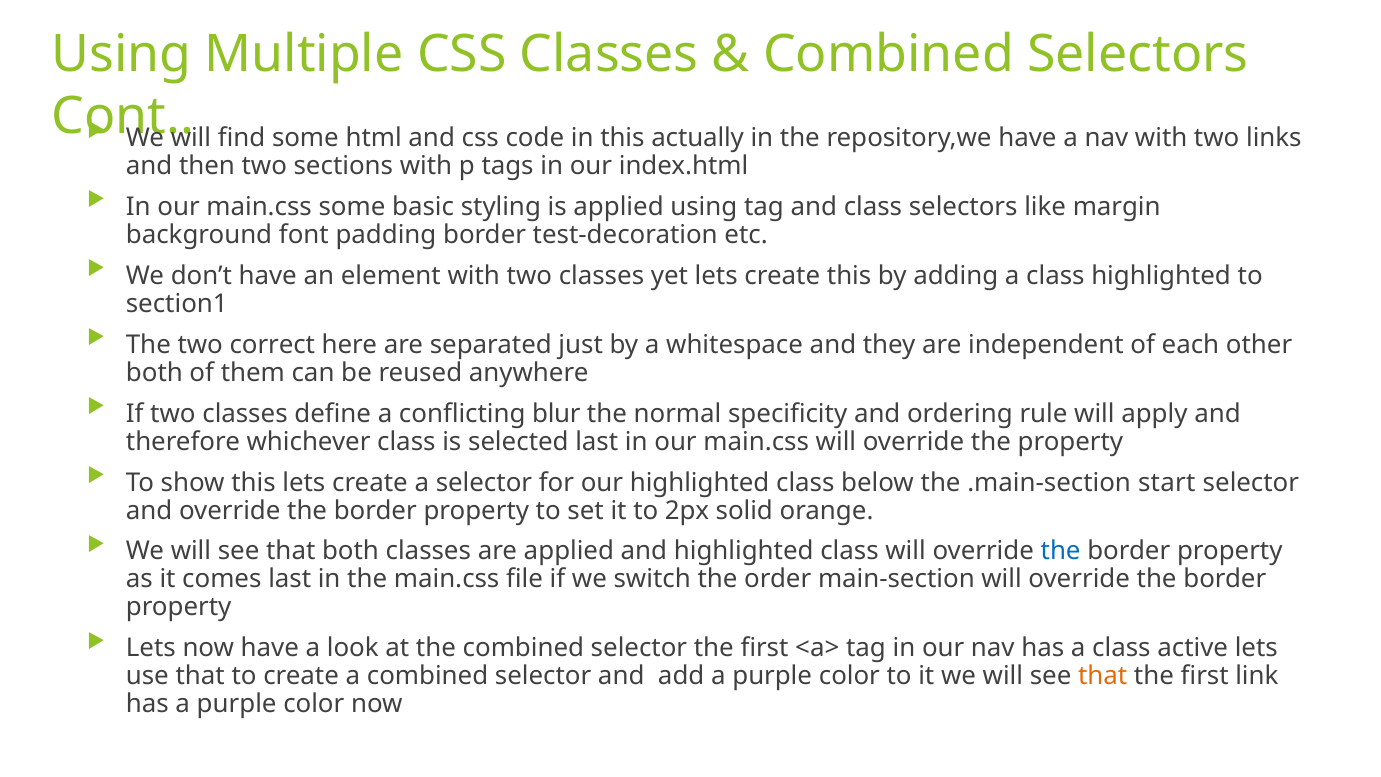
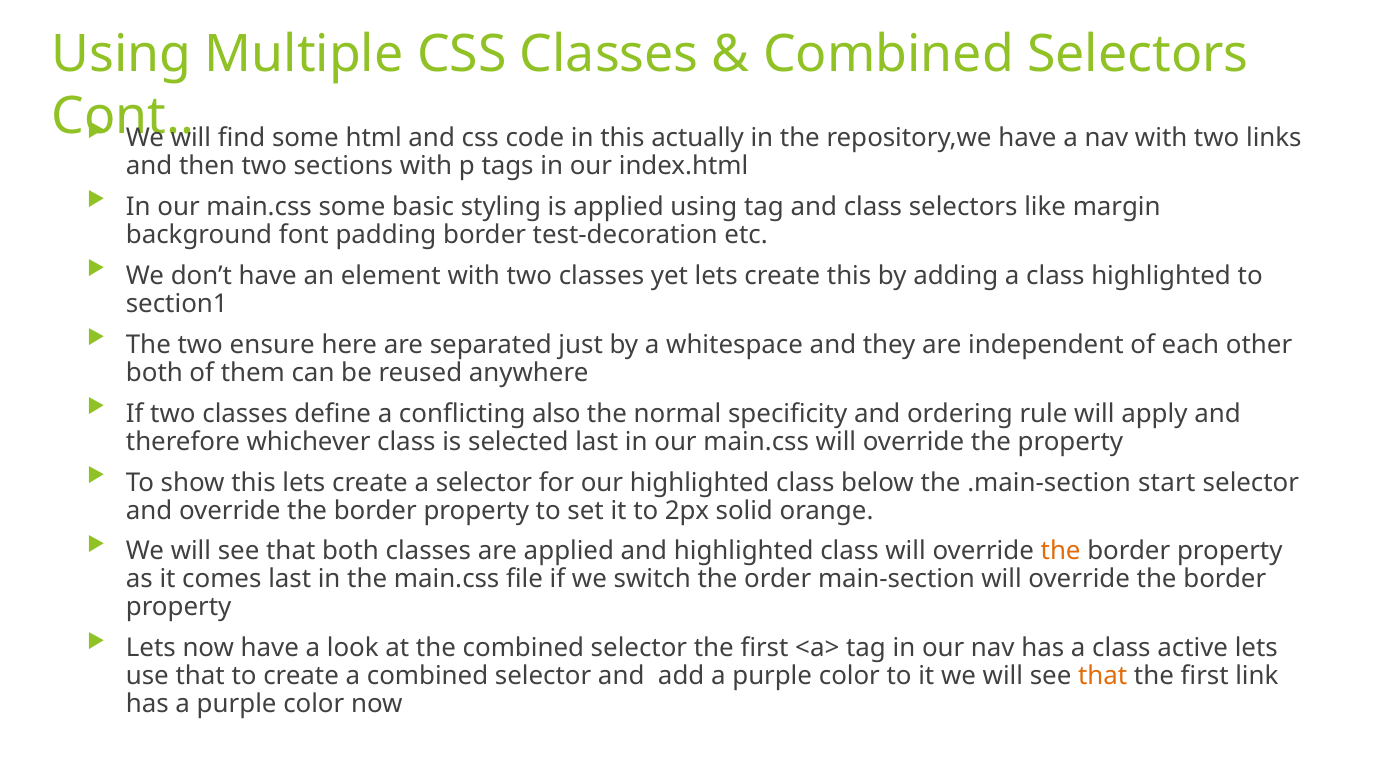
correct: correct -> ensure (272, 345)
blur: blur -> also (556, 414)
the colour: blue -> orange (1061, 551)
